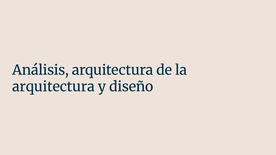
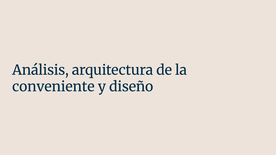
arquitectura: arquitectura -> conveniente (53, 87)
